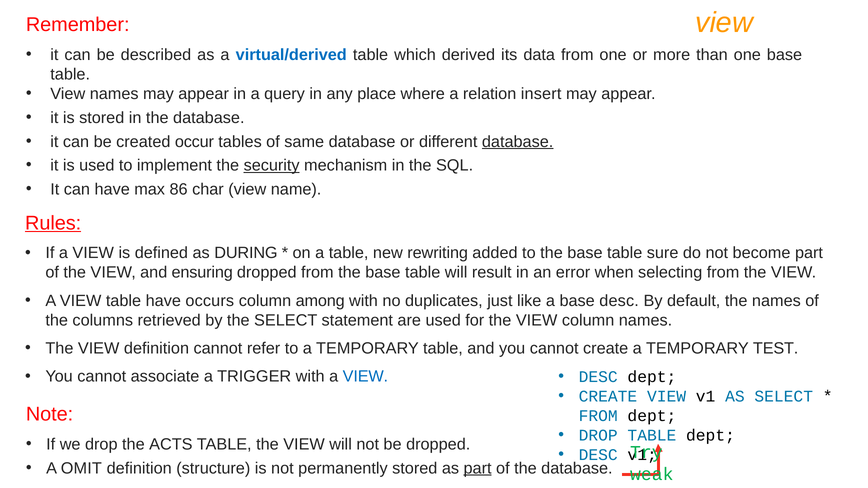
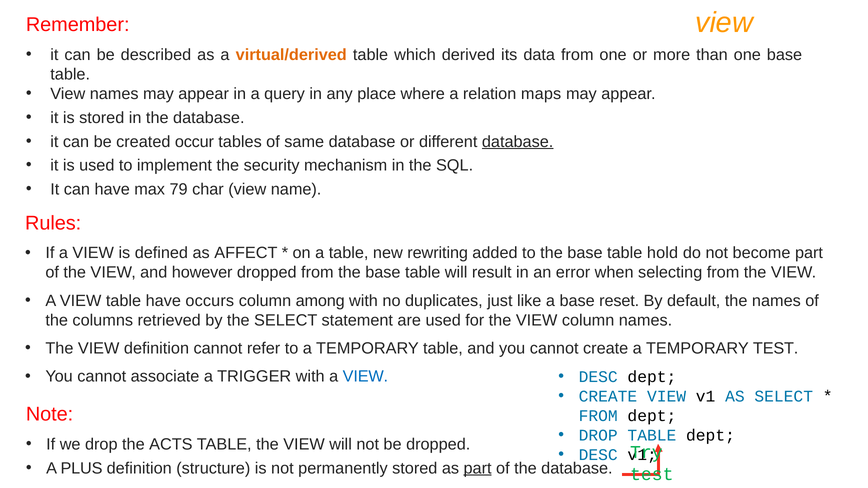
virtual/derived colour: blue -> orange (291, 55)
insert: insert -> maps (541, 94)
security underline: present -> none (272, 166)
86: 86 -> 79 (179, 189)
Rules underline: present -> none (53, 223)
DURING: DURING -> AFFECT (246, 253)
sure: sure -> hold (663, 253)
ensuring: ensuring -> however (202, 273)
base desc: desc -> reset (619, 301)
OMIT: OMIT -> PLUS (82, 468)
weak: weak -> test (652, 474)
